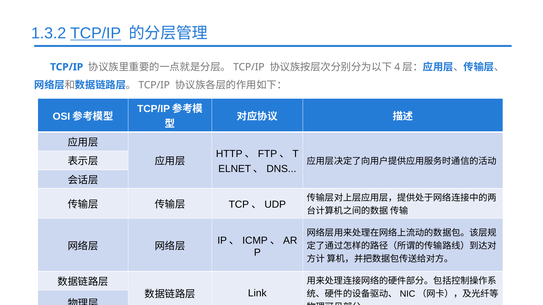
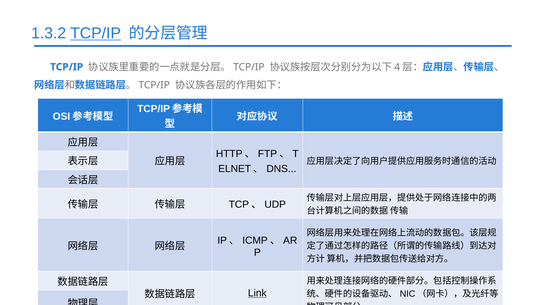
Link underline: none -> present (257, 294)
